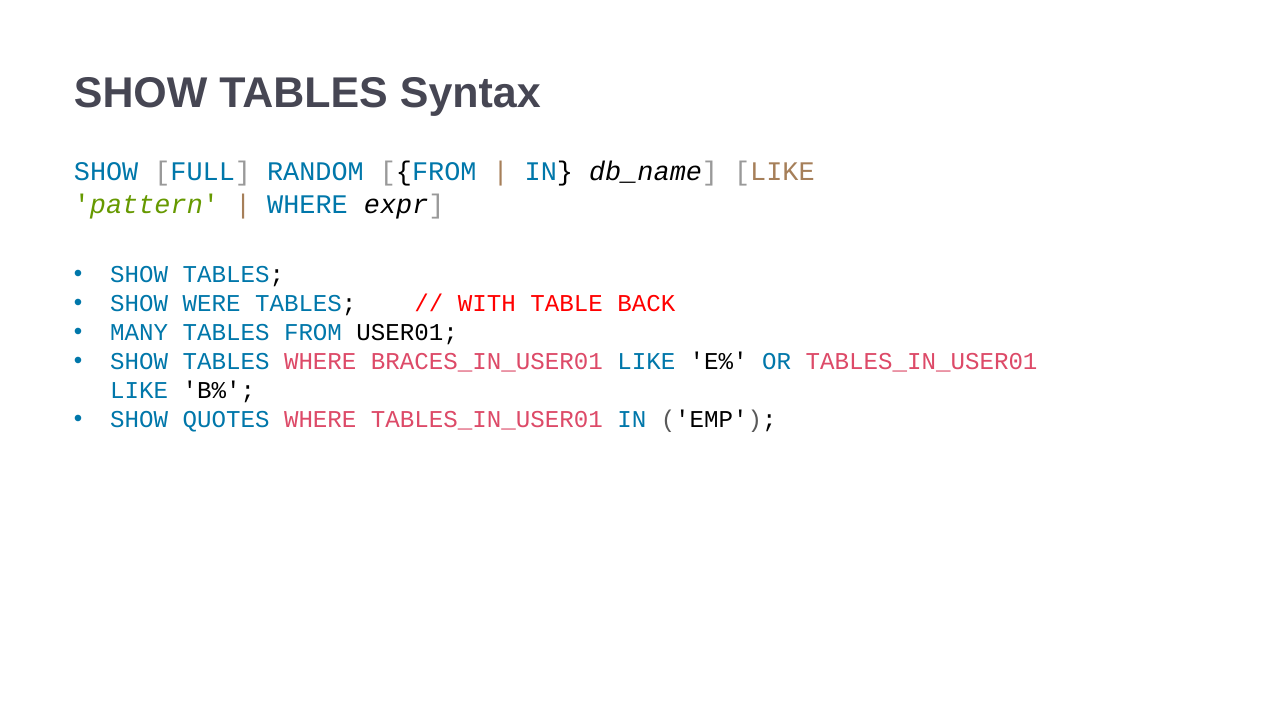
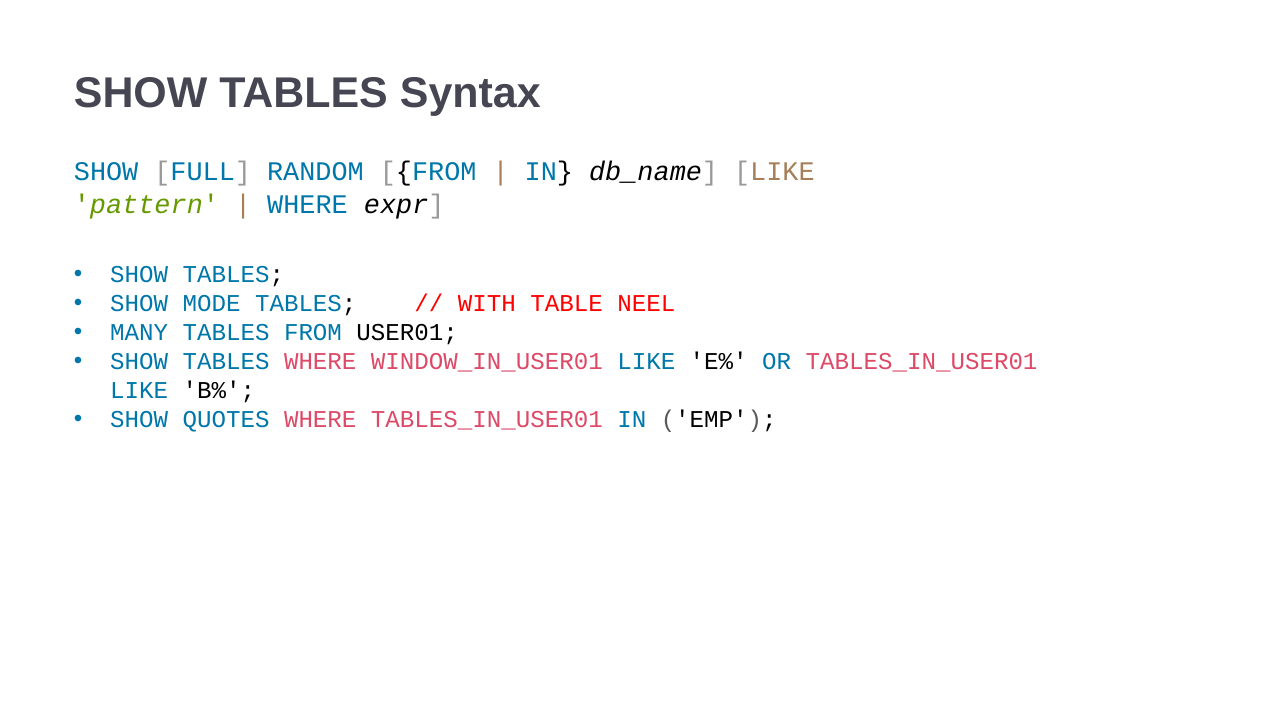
WERE: WERE -> MODE (212, 304)
BACK: BACK -> NEEL (646, 304)
BRACES_IN_USER01: BRACES_IN_USER01 -> WINDOW_IN_USER01 (487, 362)
